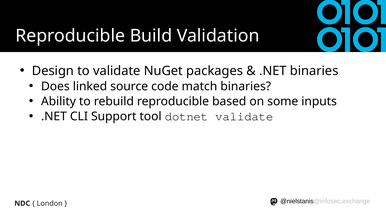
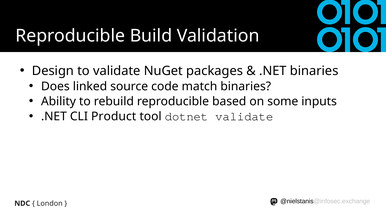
Support: Support -> Product (114, 117)
